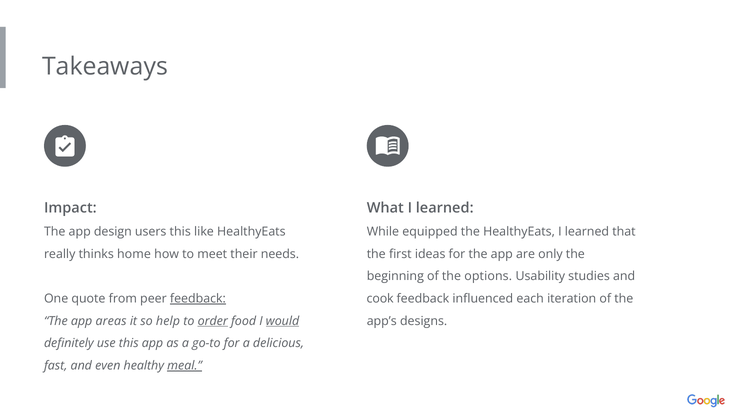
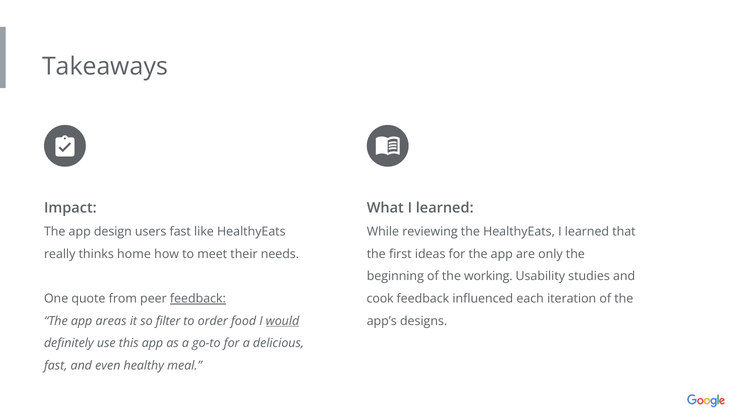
users this: this -> fast (180, 232)
equipped: equipped -> reviewing (430, 232)
options: options -> working (488, 277)
help: help -> filter (168, 321)
order underline: present -> none (213, 321)
meal underline: present -> none (185, 366)
